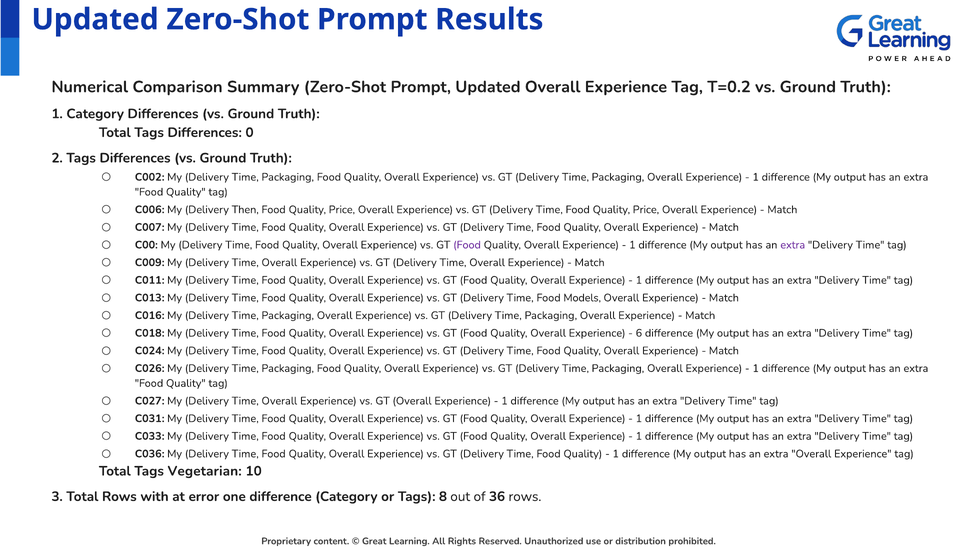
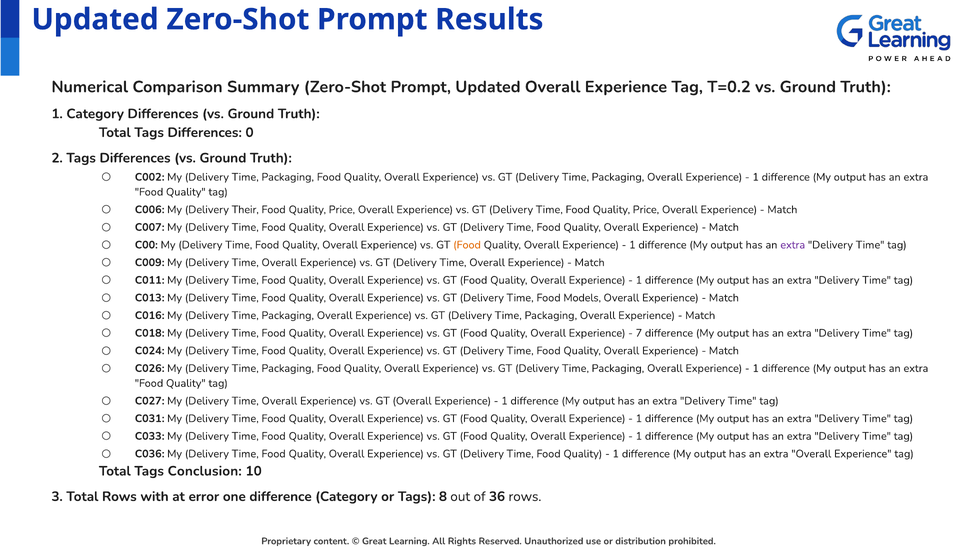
Then: Then -> Their (245, 210)
Food colour: purple -> orange (467, 245)
6: 6 -> 7 (639, 333)
Vegetarian: Vegetarian -> Conclusion (205, 471)
